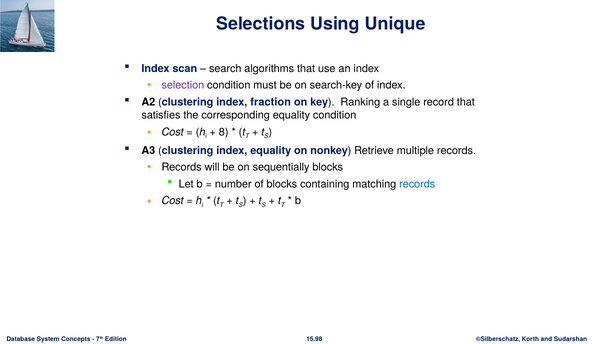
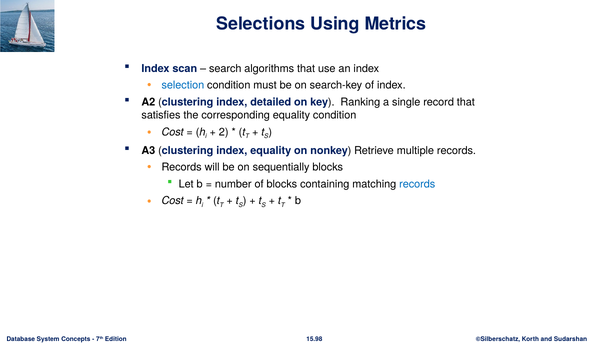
Unique: Unique -> Metrics (395, 24)
selection colour: purple -> blue (183, 85)
fraction: fraction -> detailed (271, 102)
8: 8 -> 2 (224, 132)
